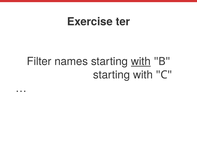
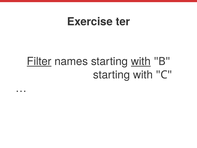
Filter underline: none -> present (39, 61)
